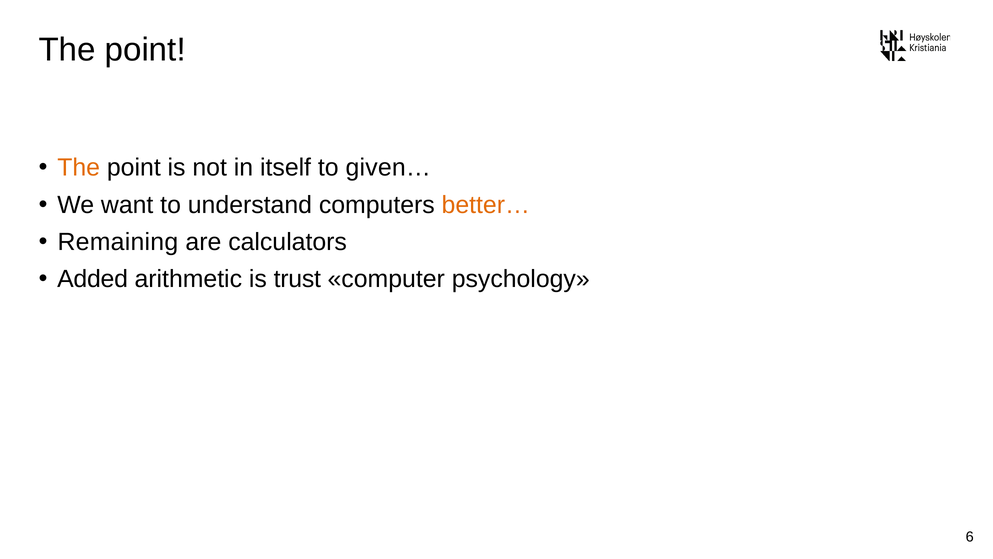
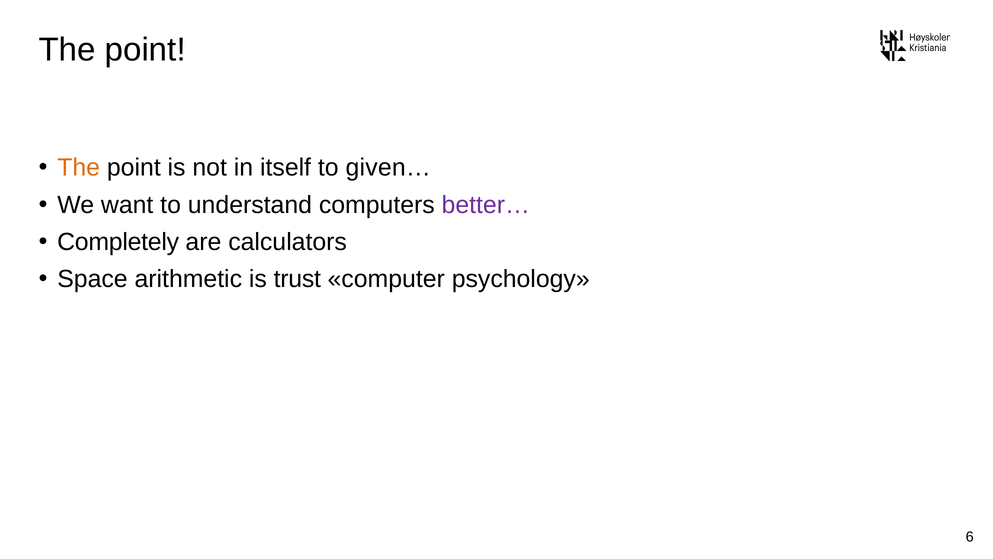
better… colour: orange -> purple (486, 205)
Remaining: Remaining -> Completely (118, 242)
Added: Added -> Space (92, 279)
